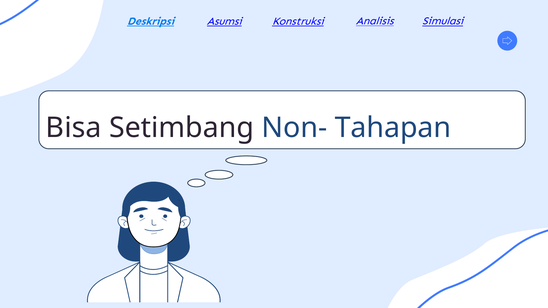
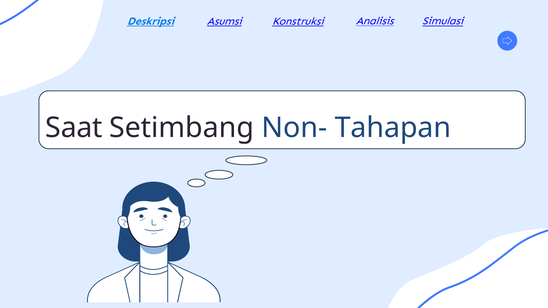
Bisa: Bisa -> Saat (74, 128)
